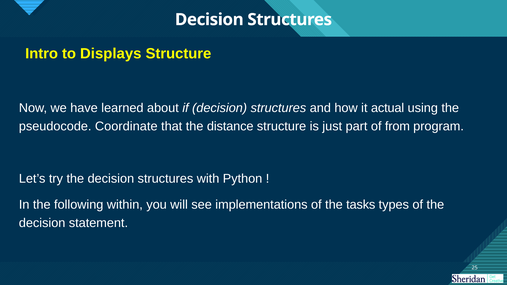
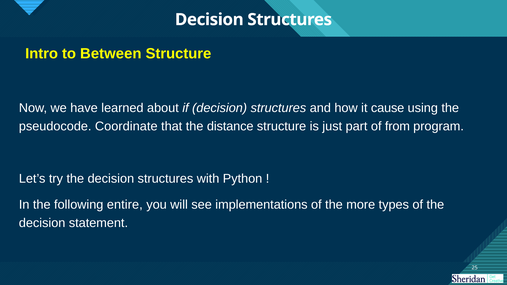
Displays: Displays -> Between (111, 54)
actual: actual -> cause (388, 108)
within: within -> entire (125, 205)
tasks: tasks -> more (361, 205)
